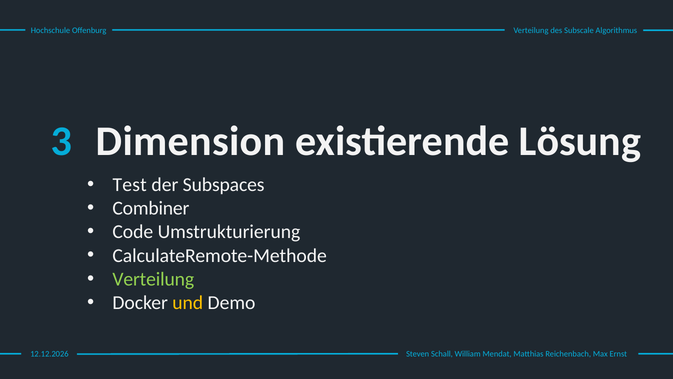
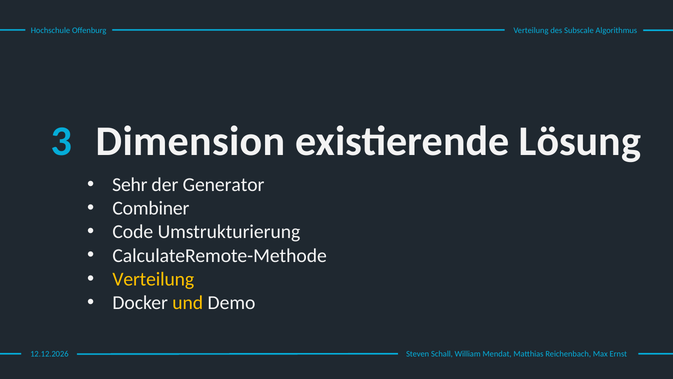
Test: Test -> Sehr (130, 185)
Subspaces: Subspaces -> Generator (224, 185)
Verteilung colour: light green -> yellow (153, 279)
